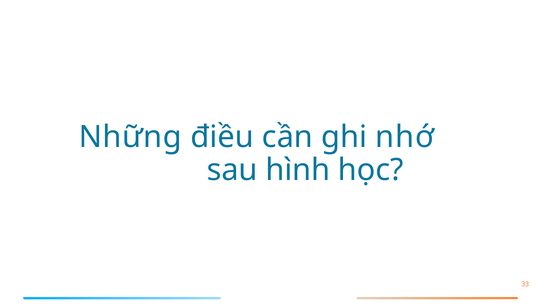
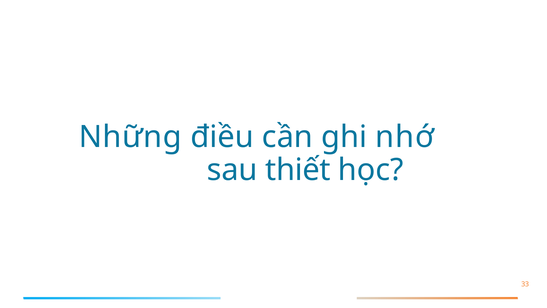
hình: hình -> thiết (298, 170)
